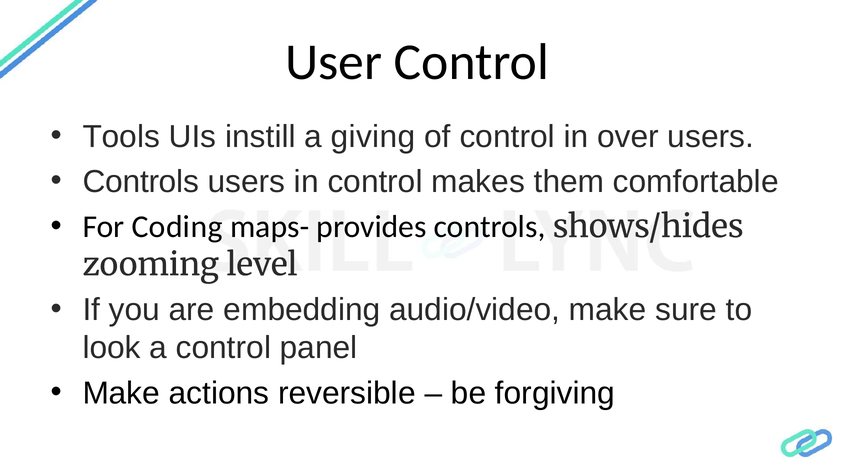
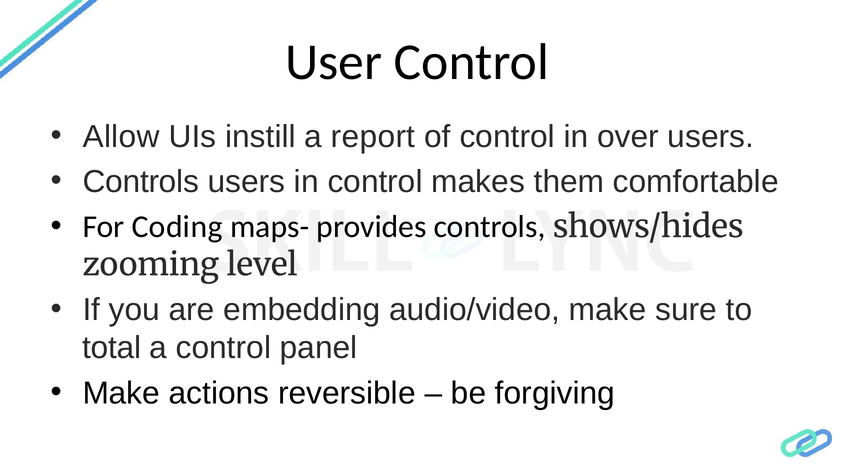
Tools: Tools -> Allow (121, 137)
giving: giving -> report (373, 137)
look: look -> total (112, 348)
